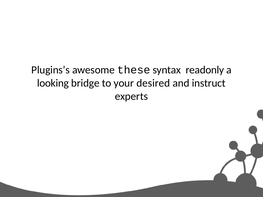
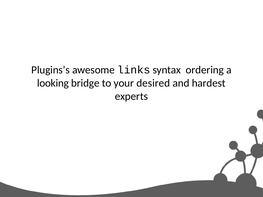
these: these -> links (134, 70)
readonly: readonly -> ordering (205, 70)
instruct: instruct -> hardest (209, 83)
